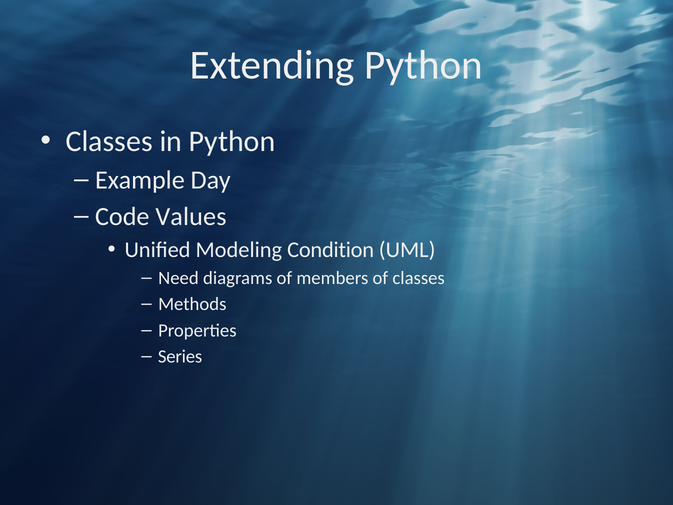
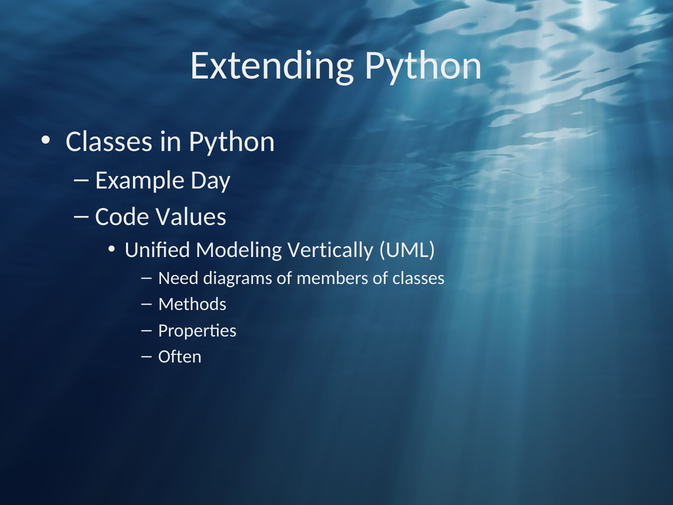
Condition: Condition -> Vertically (330, 250)
Series: Series -> Often (180, 357)
